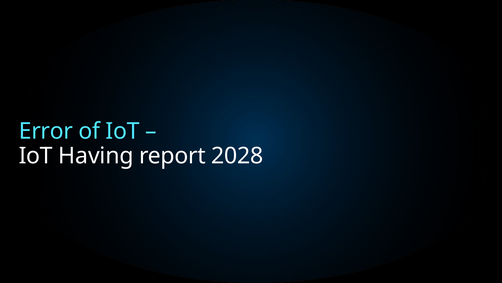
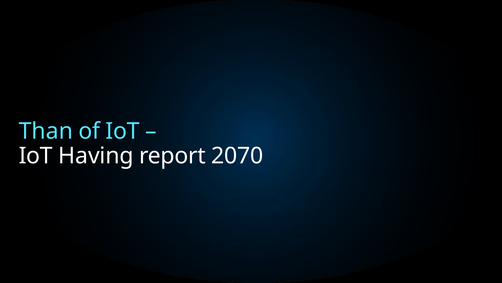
Error: Error -> Than (46, 131)
2028: 2028 -> 2070 (237, 156)
